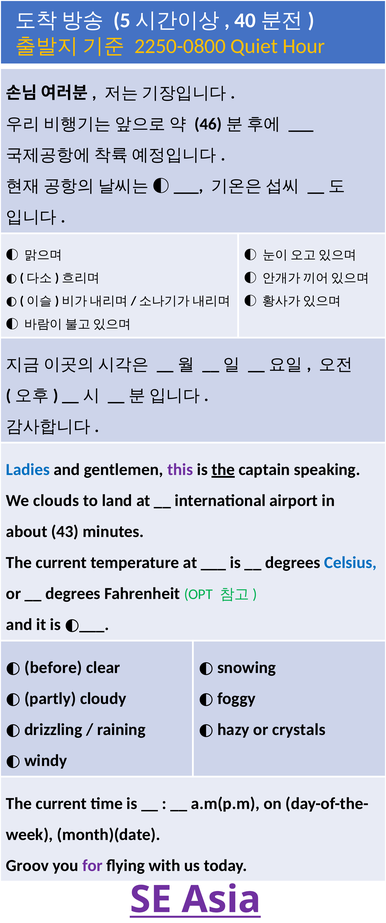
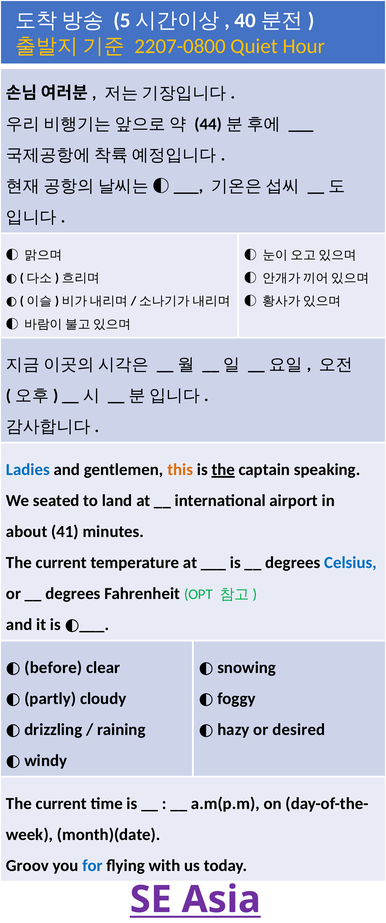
2250-0800: 2250-0800 -> 2207-0800 (180, 46)
46: 46 -> 44 (208, 124)
this colour: purple -> orange (180, 470)
clouds: clouds -> seated (56, 501)
43: 43 -> 41 (65, 532)
crystals: crystals -> desired (299, 730)
for colour: purple -> blue (92, 866)
